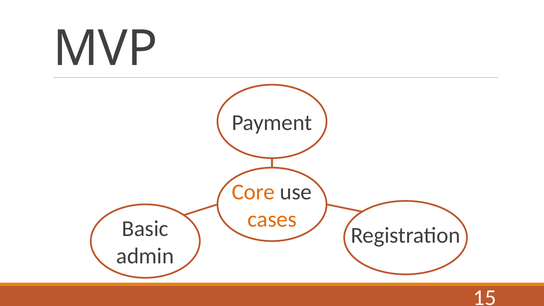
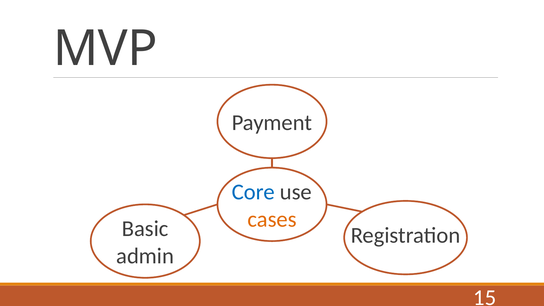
Core colour: orange -> blue (253, 192)
